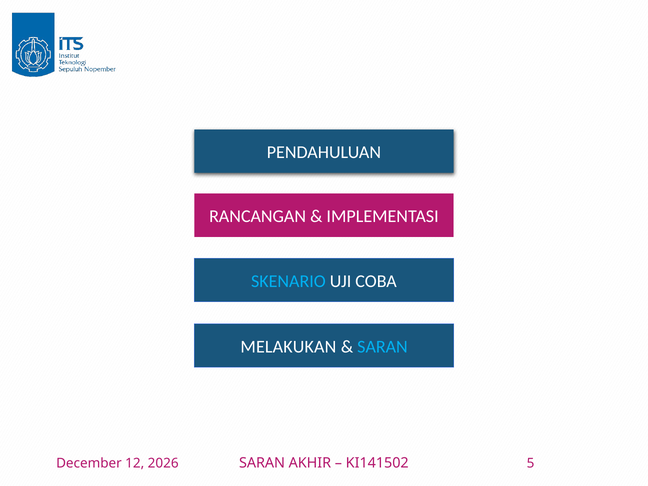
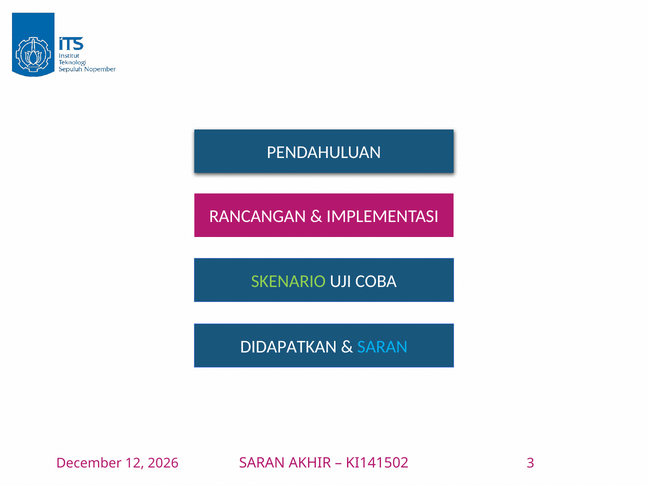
SKENARIO colour: light blue -> light green (288, 281)
MELAKUKAN: MELAKUKAN -> DIDAPATKAN (288, 347)
5: 5 -> 3 (531, 463)
